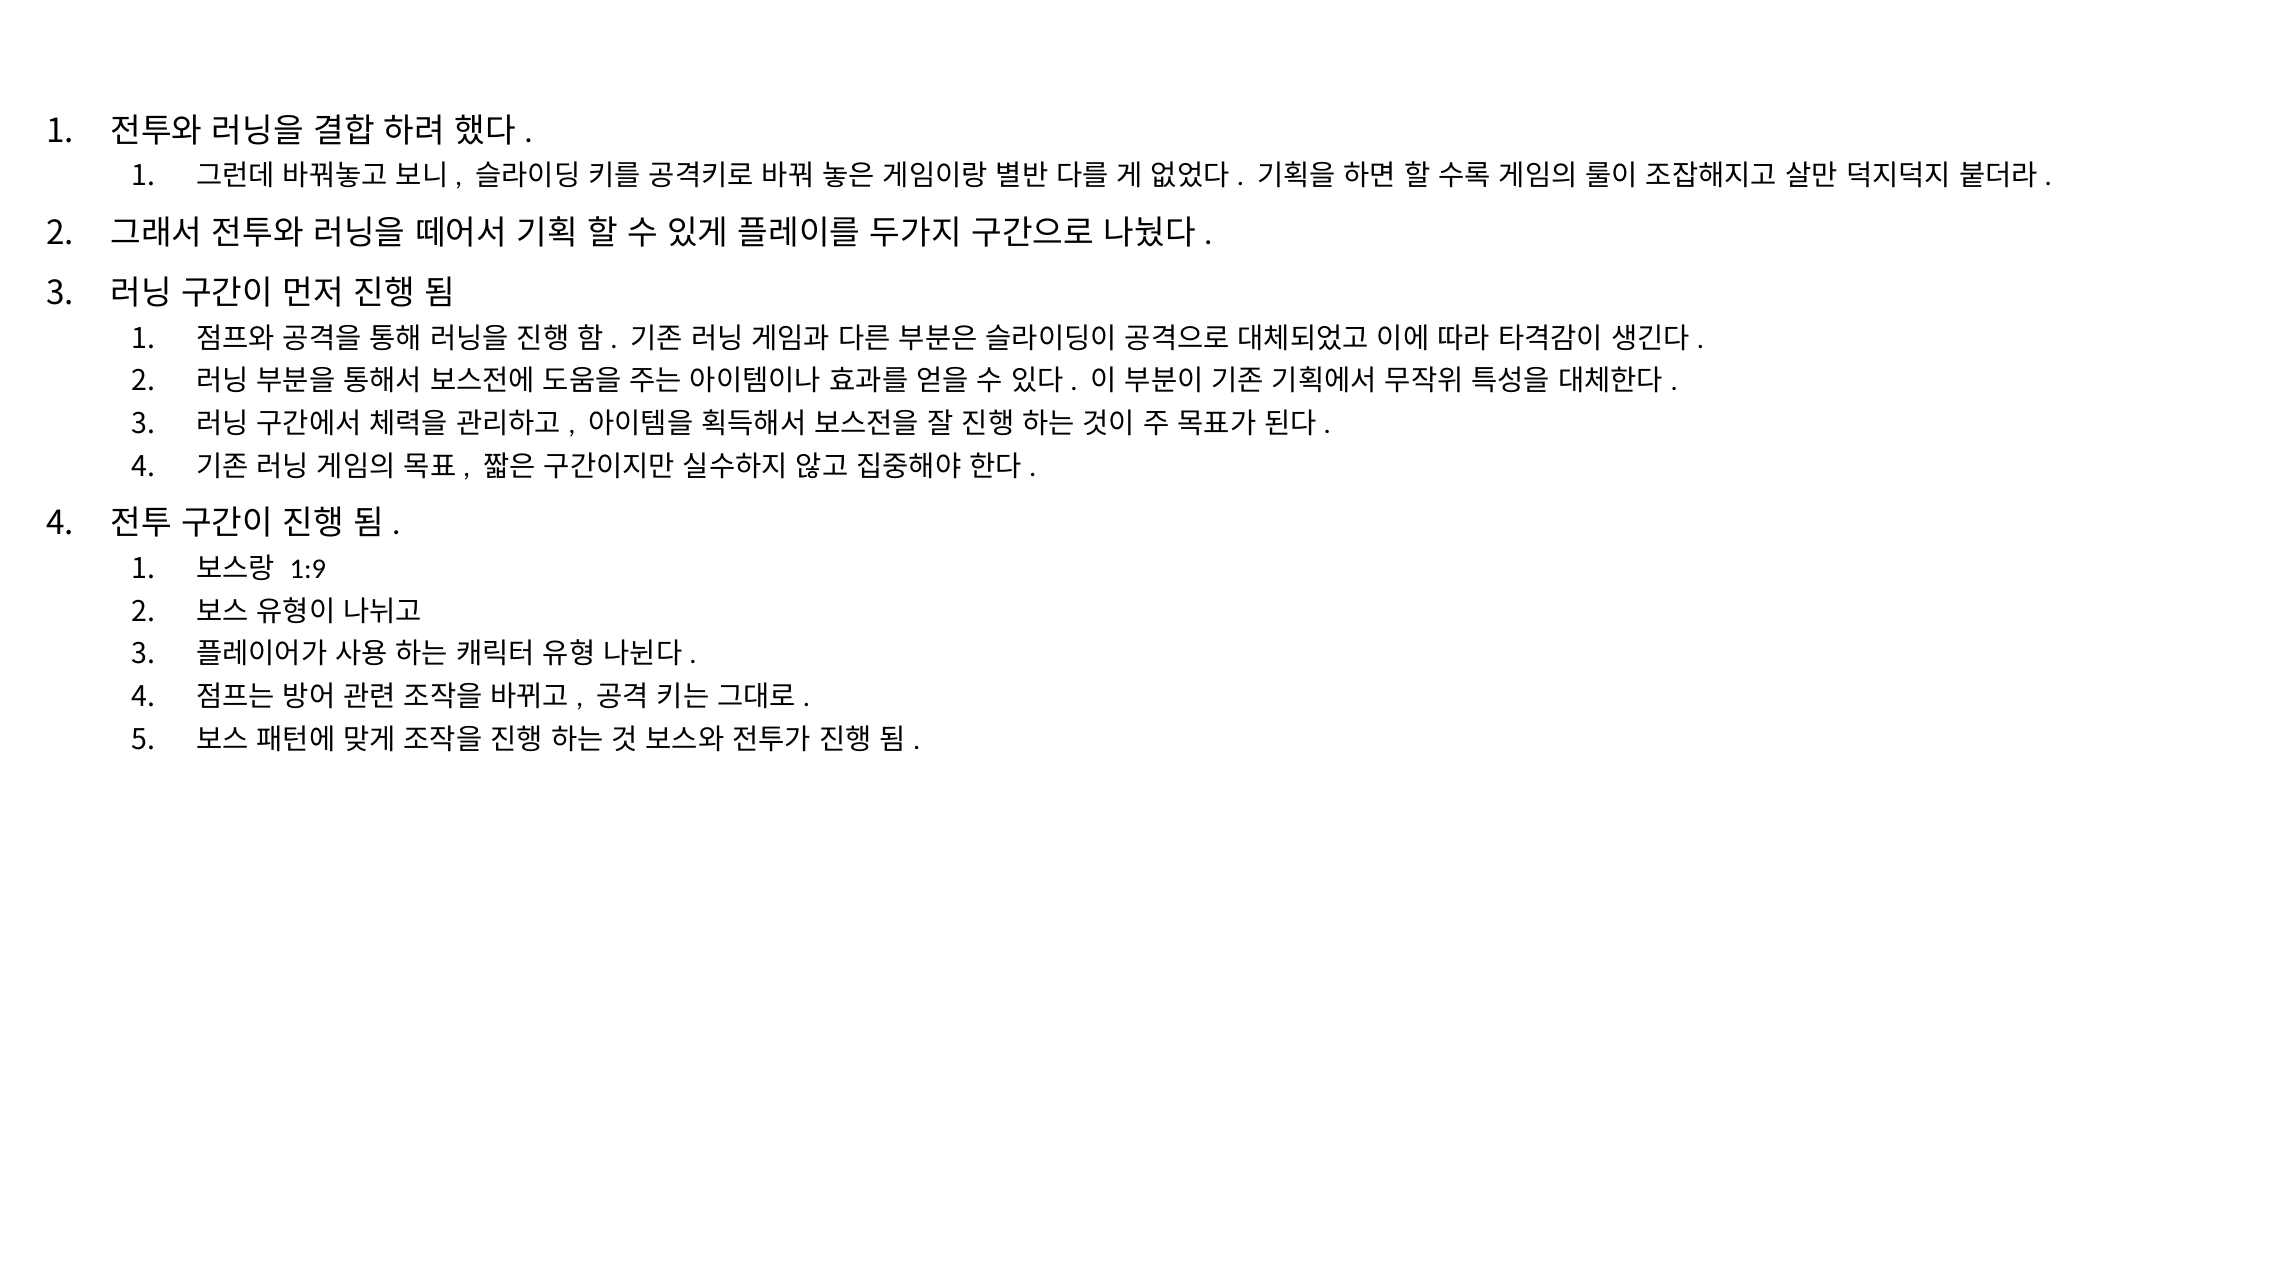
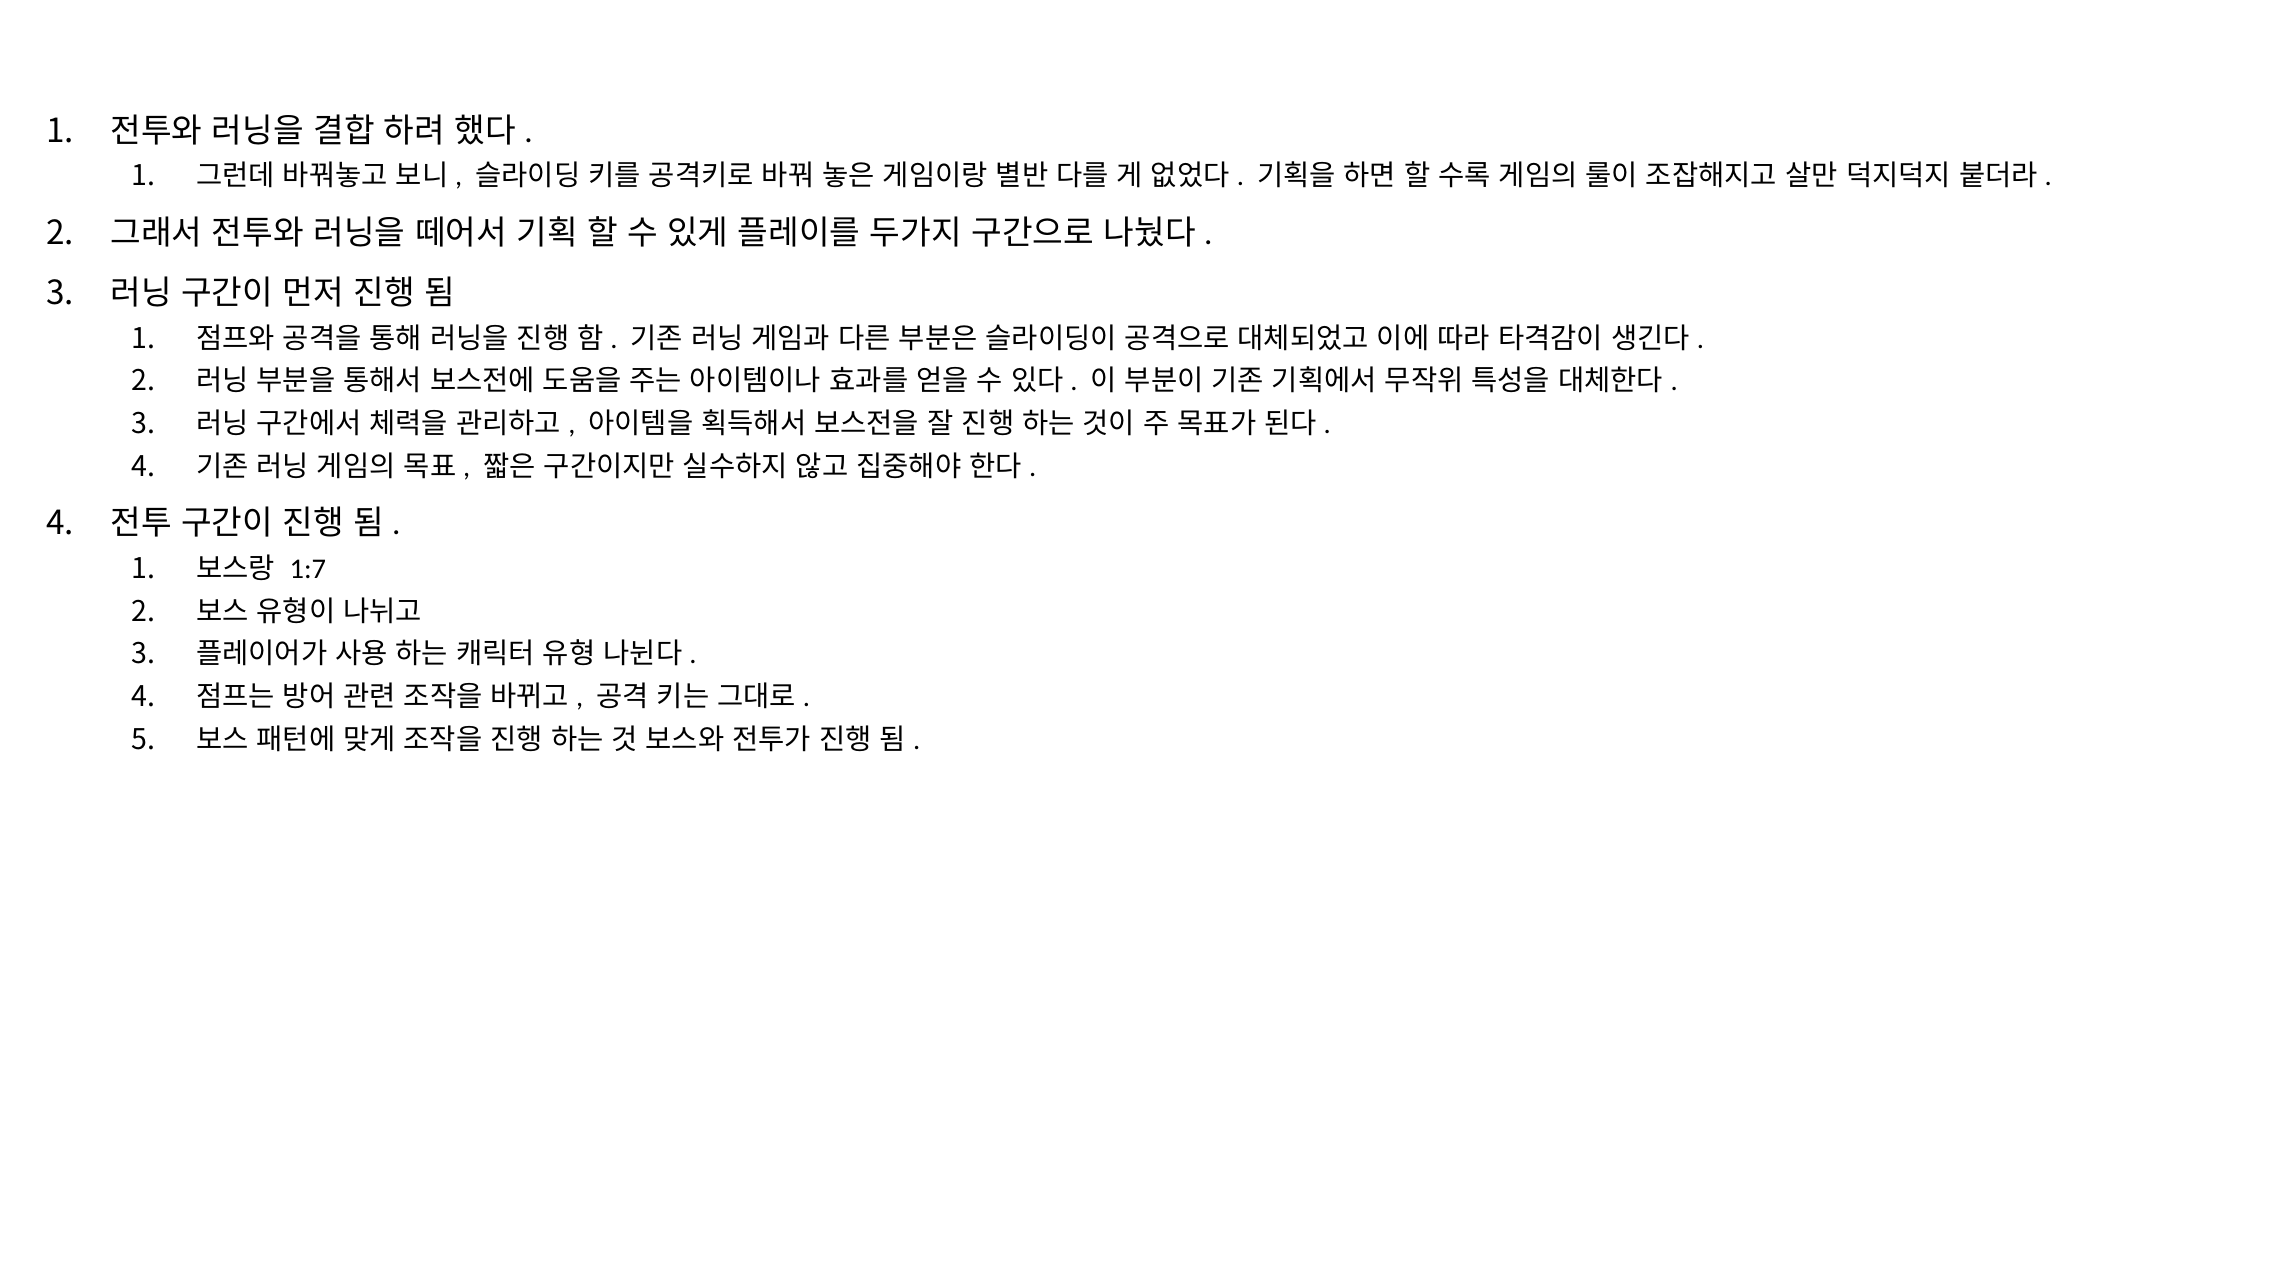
1:9: 1:9 -> 1:7 (308, 569)
